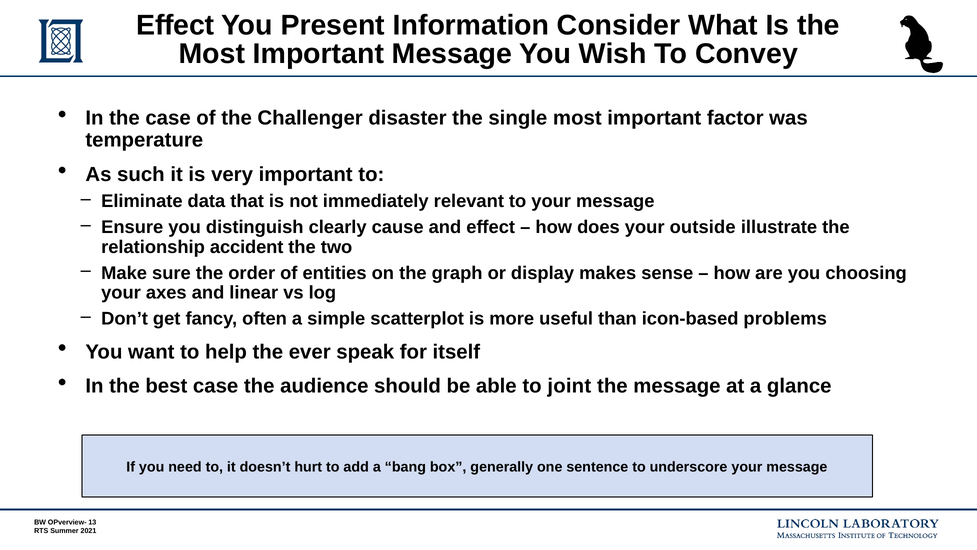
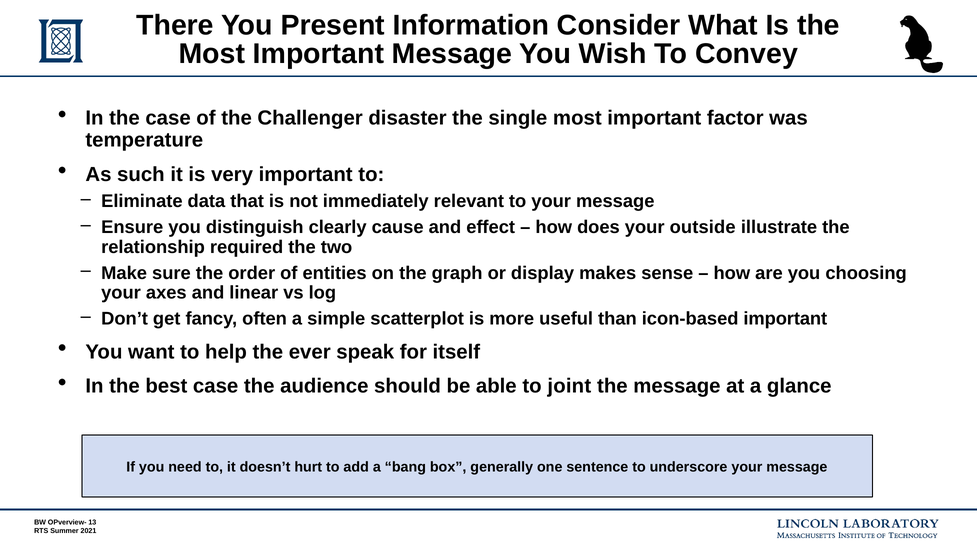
Effect: Effect -> There (175, 26)
accident: accident -> required (247, 247)
icon-based problems: problems -> important (785, 319)
